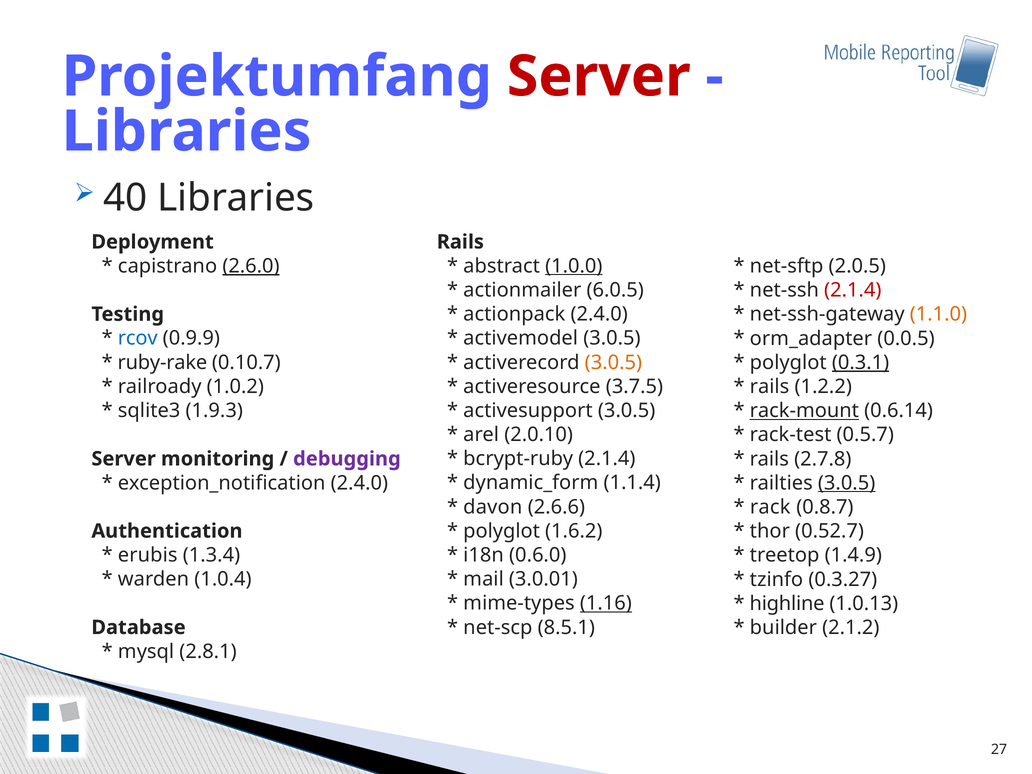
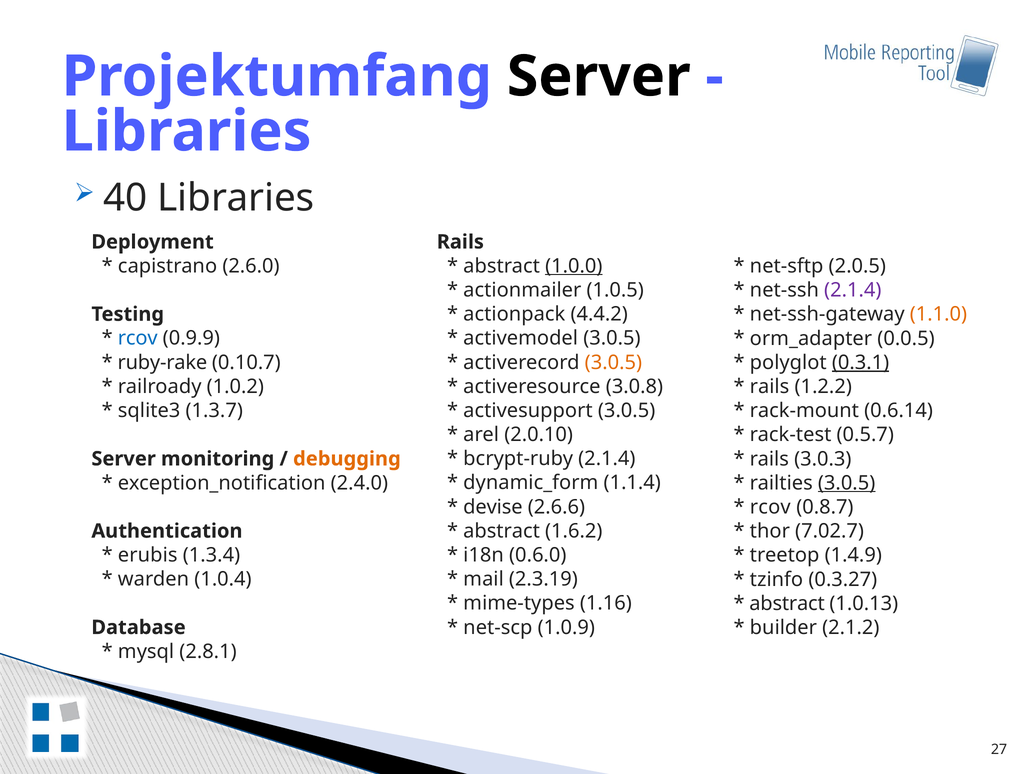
Server colour: red -> black (599, 77)
2.6.0 underline: present -> none (251, 266)
6.0.5: 6.0.5 -> 1.0.5 (615, 290)
2.1.4 colour: red -> purple (853, 290)
actionpack 2.4.0: 2.4.0 -> 4.4.2 (599, 314)
3.7.5: 3.7.5 -> 3.0.8 (634, 386)
1.9.3: 1.9.3 -> 1.3.7 (214, 411)
rack-mount underline: present -> none (804, 411)
2.7.8: 2.7.8 -> 3.0.3 (823, 459)
debugging colour: purple -> orange (347, 459)
davon: davon -> devise (493, 507)
rack: rack -> rcov (770, 507)
polyglot: polyglot -> abstract (502, 531)
0.52.7: 0.52.7 -> 7.02.7 (830, 531)
3.0.01: 3.0.01 -> 2.3.19 (543, 579)
1.16 underline: present -> none (606, 603)
highline: highline -> abstract (787, 603)
8.5.1: 8.5.1 -> 1.0.9 (566, 627)
